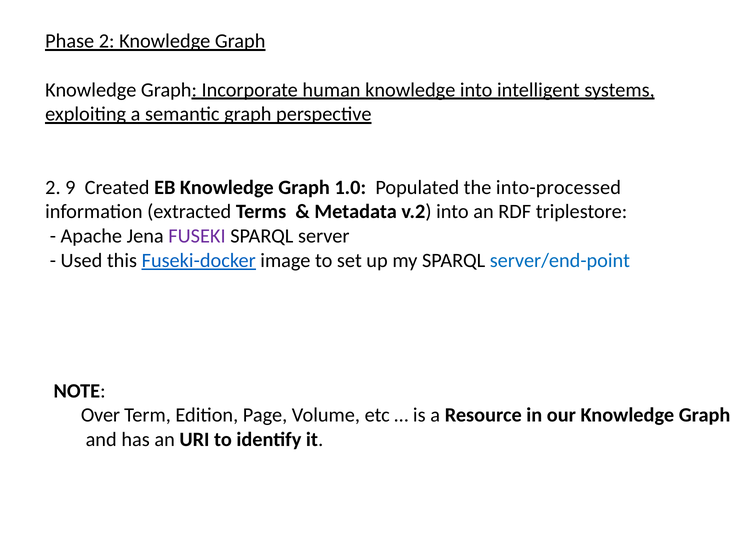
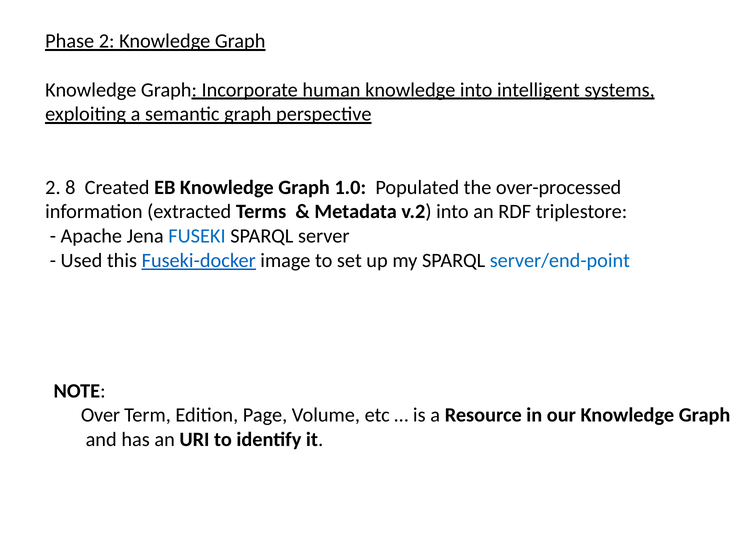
9: 9 -> 8 (70, 187)
into-processed: into-processed -> over-processed (559, 187)
FUSEKI colour: purple -> blue (197, 236)
